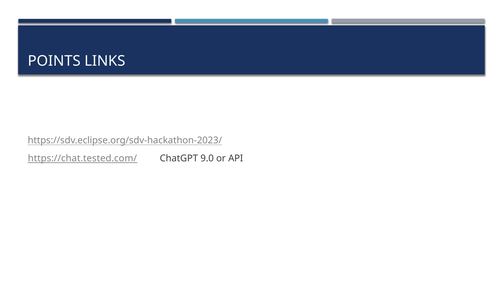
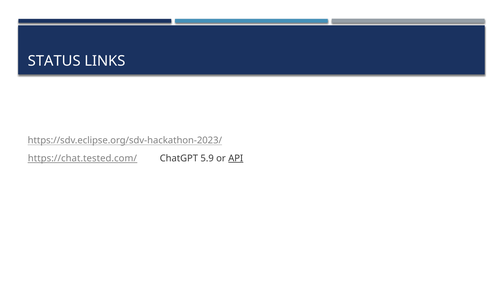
POINTS: POINTS -> STATUS (54, 61)
9.0: 9.0 -> 5.9 (207, 158)
API underline: none -> present (236, 158)
